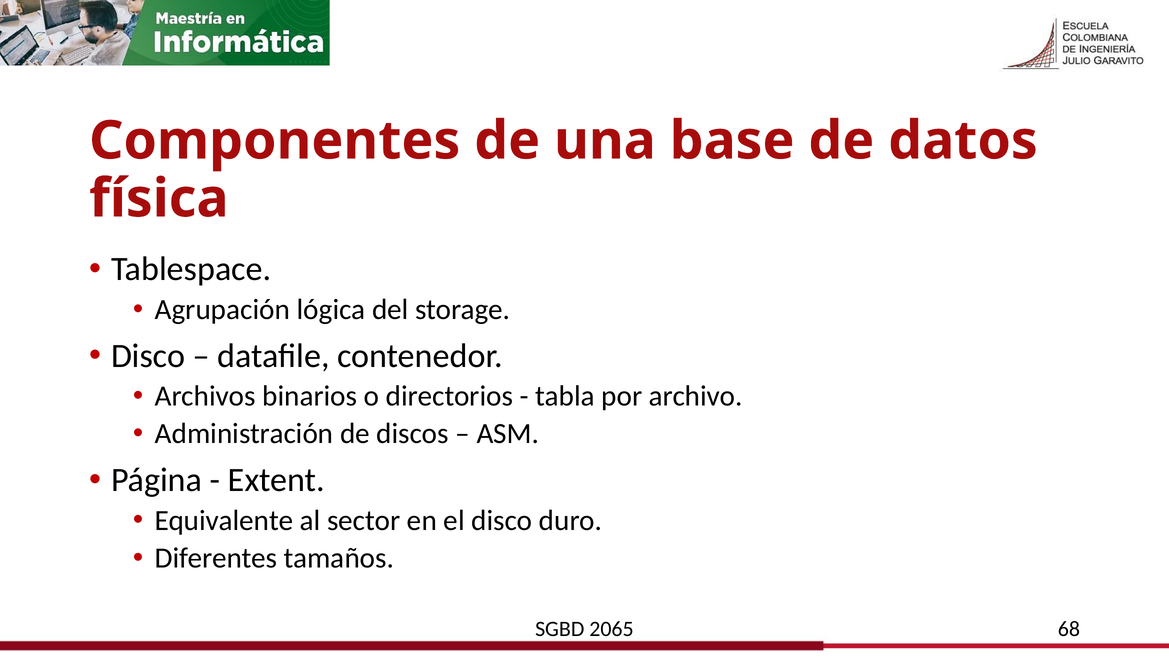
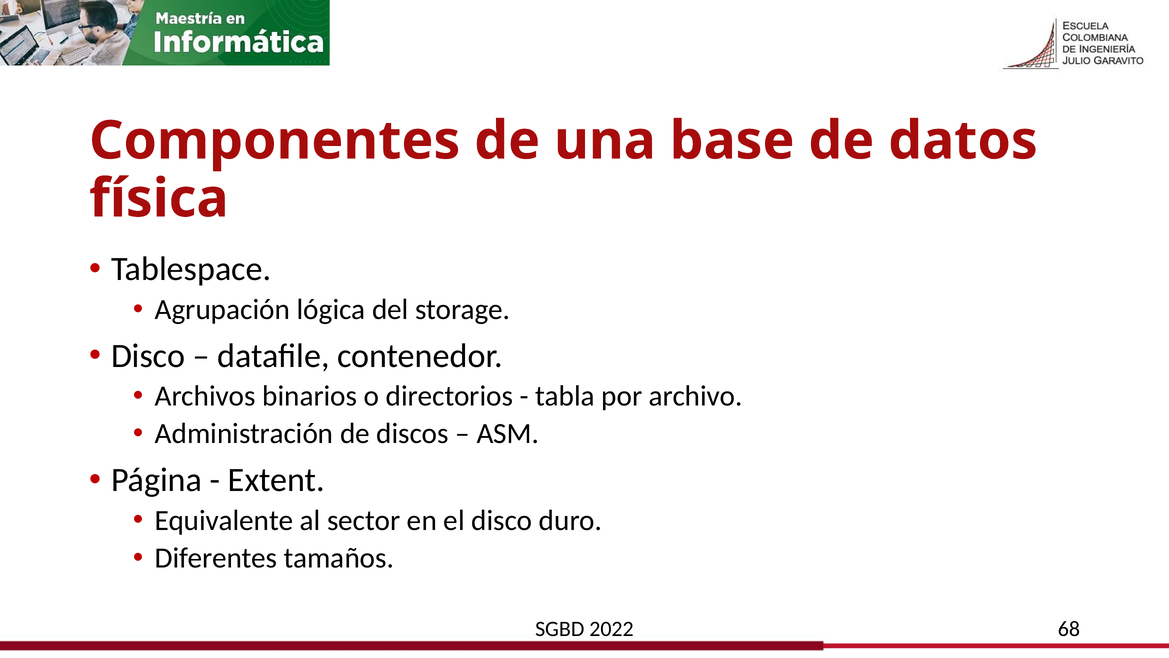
2065: 2065 -> 2022 (611, 628)
